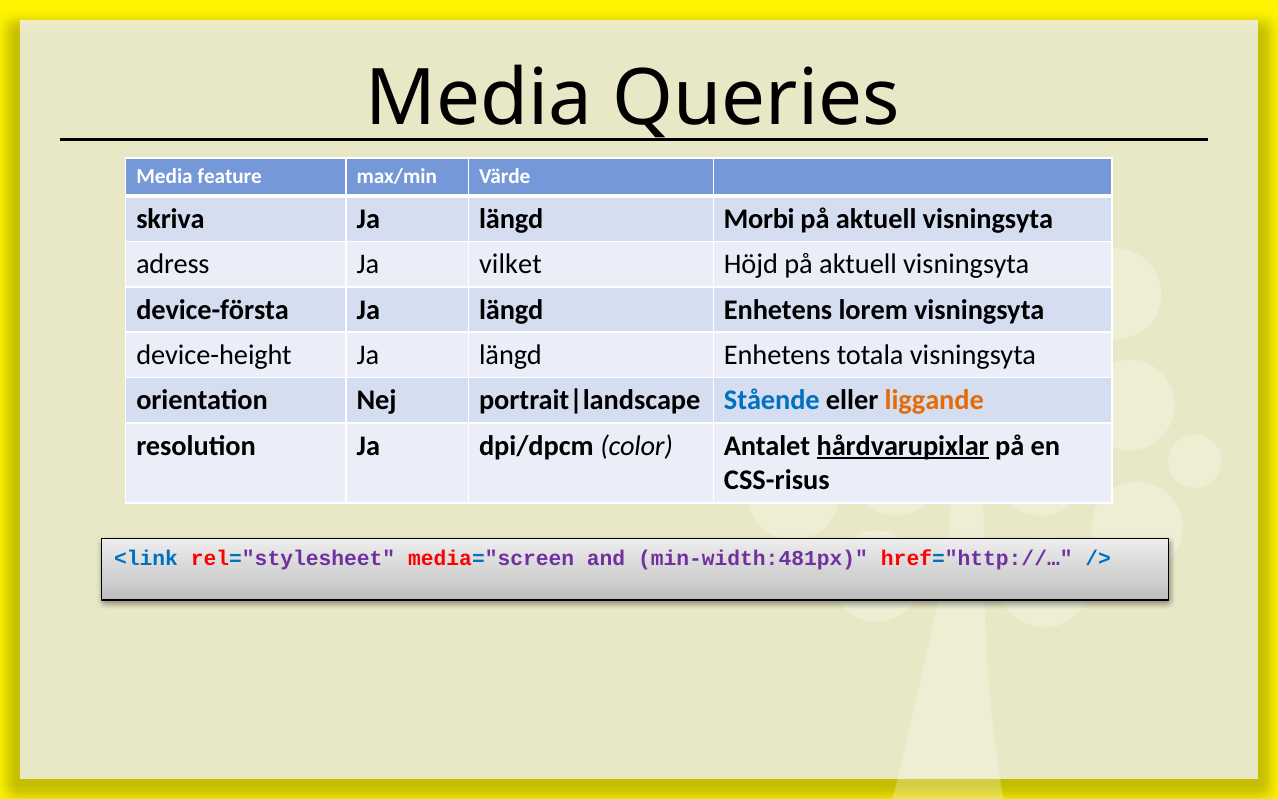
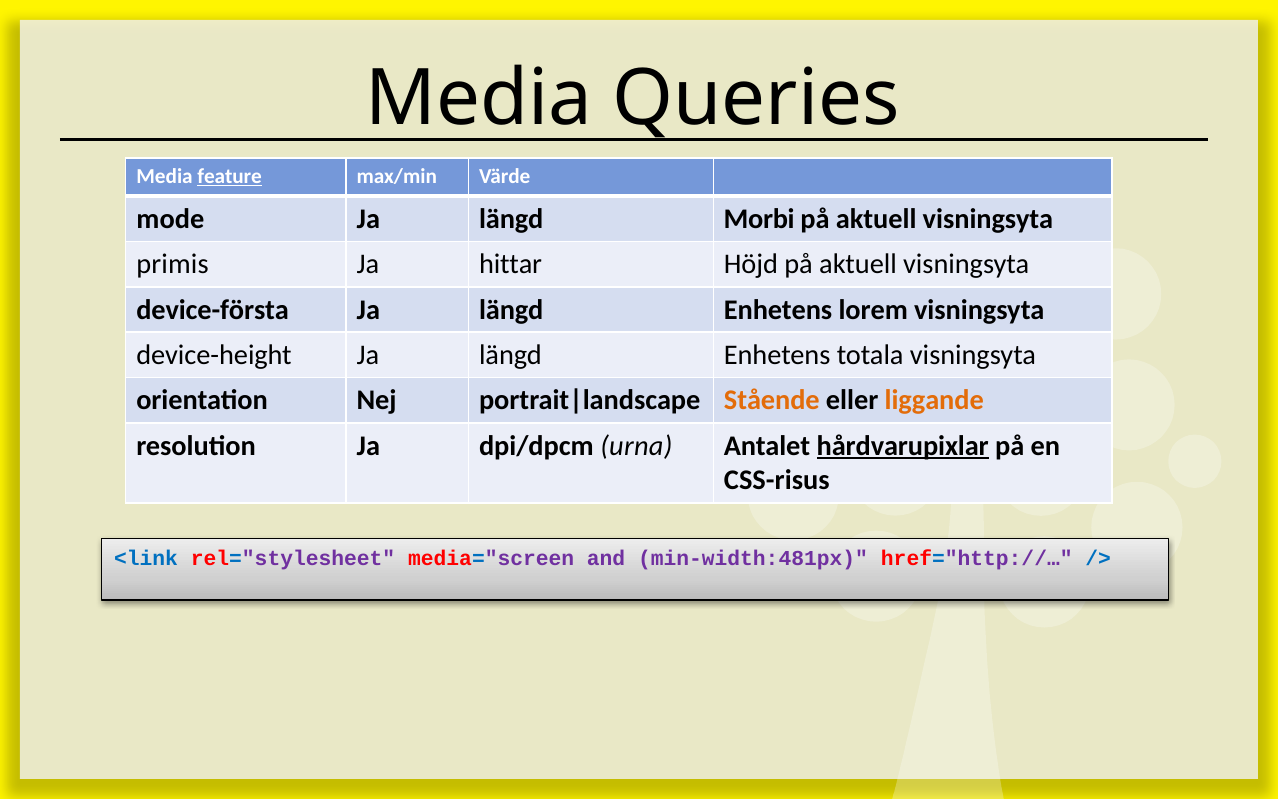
feature underline: none -> present (230, 176)
skriva: skriva -> mode (170, 219)
adress: adress -> primis (173, 264)
vilket: vilket -> hittar (511, 264)
Stående colour: blue -> orange (772, 400)
color: color -> urna (636, 446)
